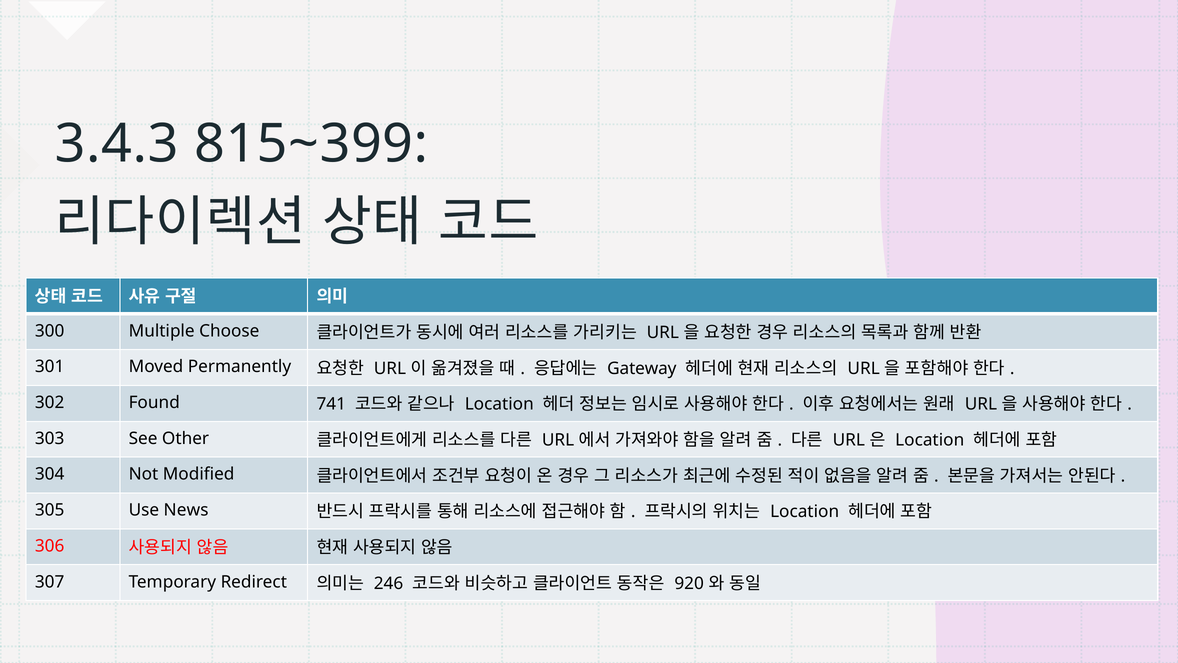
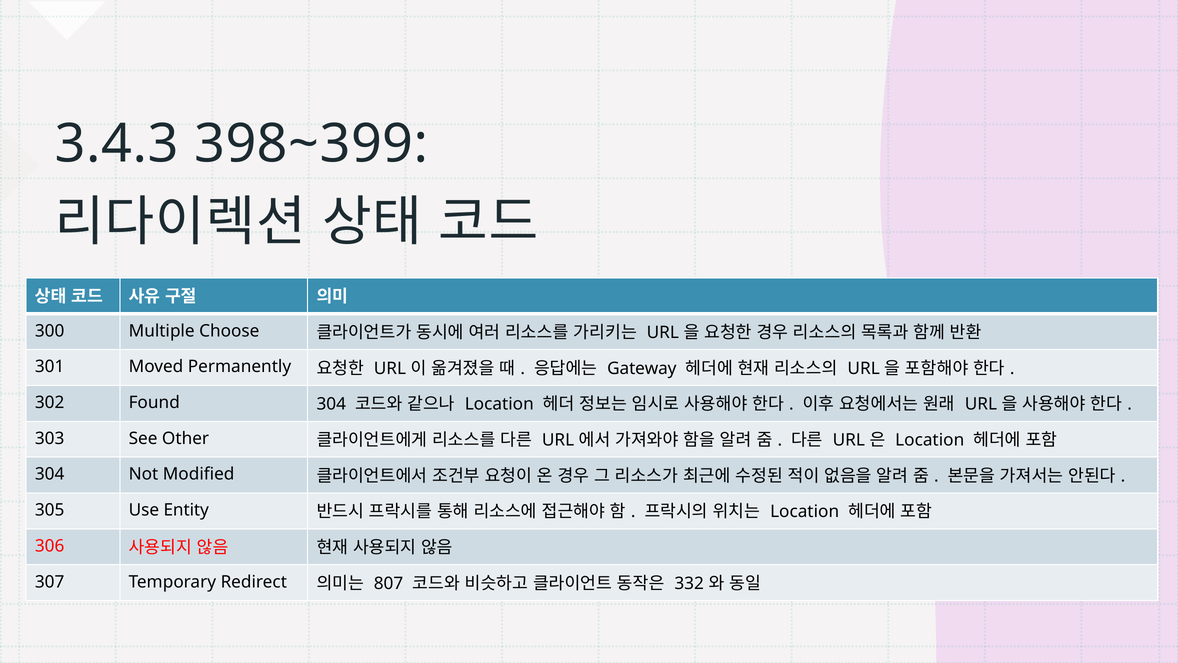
815~399: 815~399 -> 398~399 (311, 144)
Found 741: 741 -> 304 (331, 404)
News: News -> Entity (186, 510)
246: 246 -> 807 (389, 583)
920: 920 -> 332 (689, 583)
